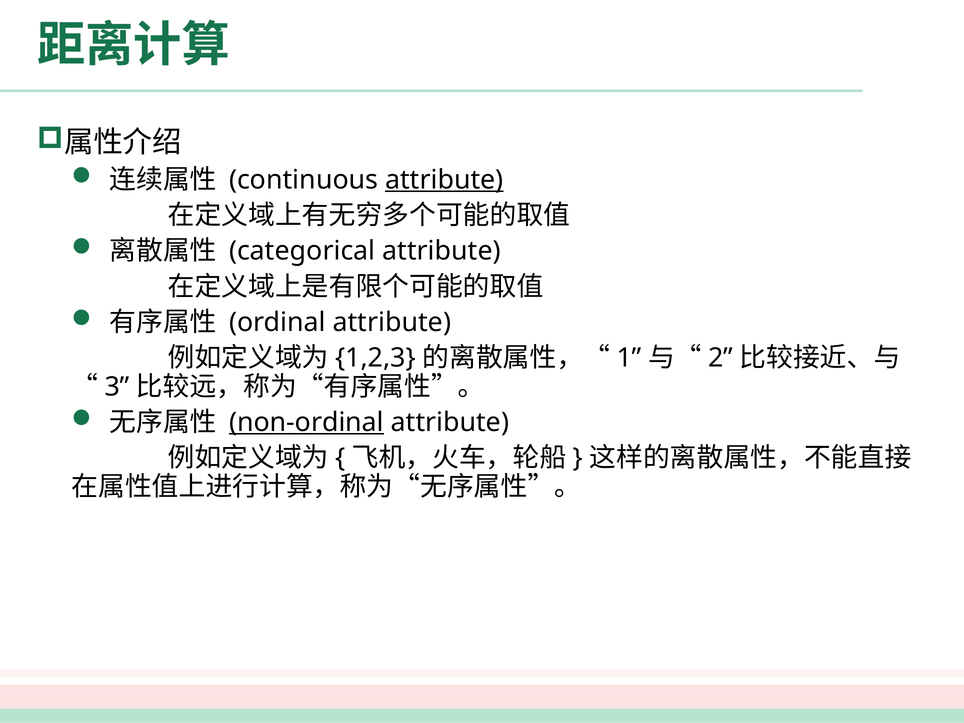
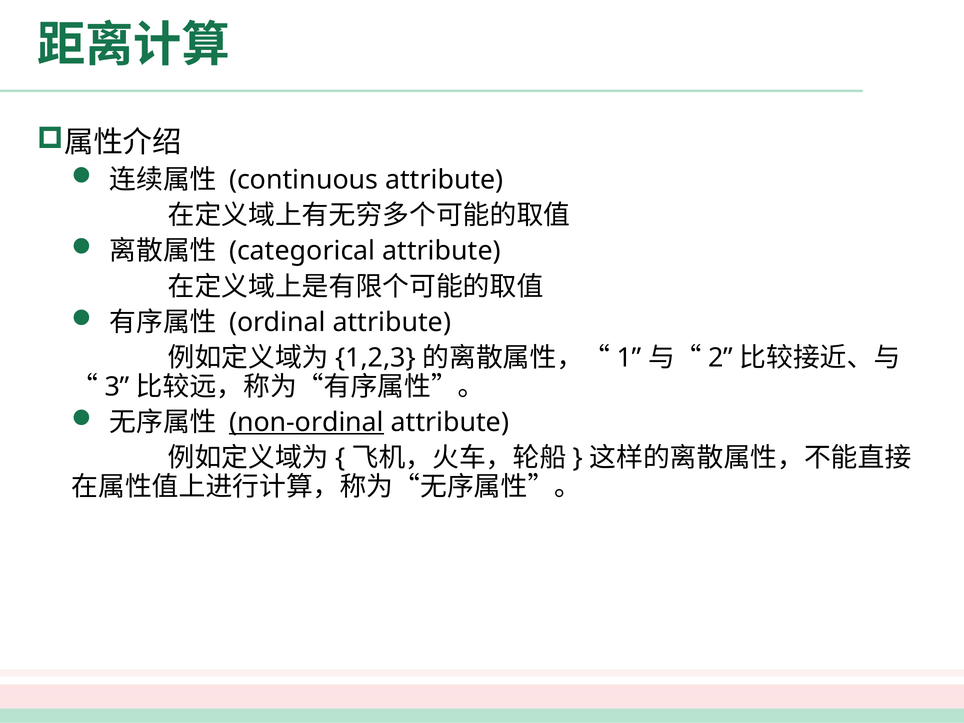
attribute underline: present -> none (444, 180)
